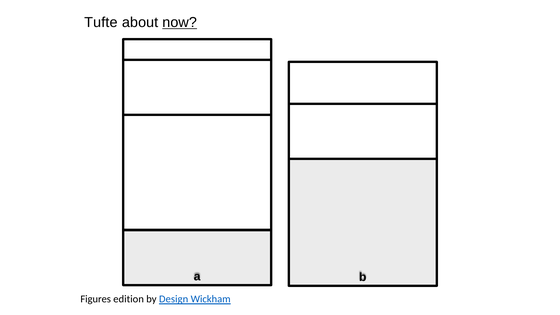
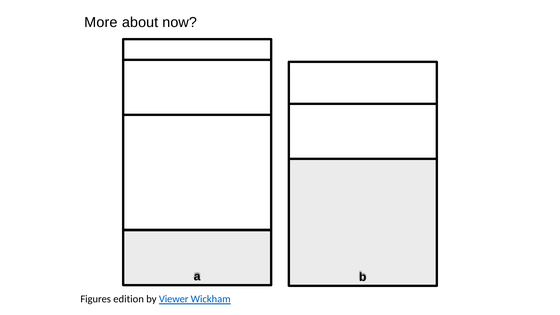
Tufte: Tufte -> More (101, 22)
now underline: present -> none (180, 22)
Design: Design -> Viewer (174, 299)
